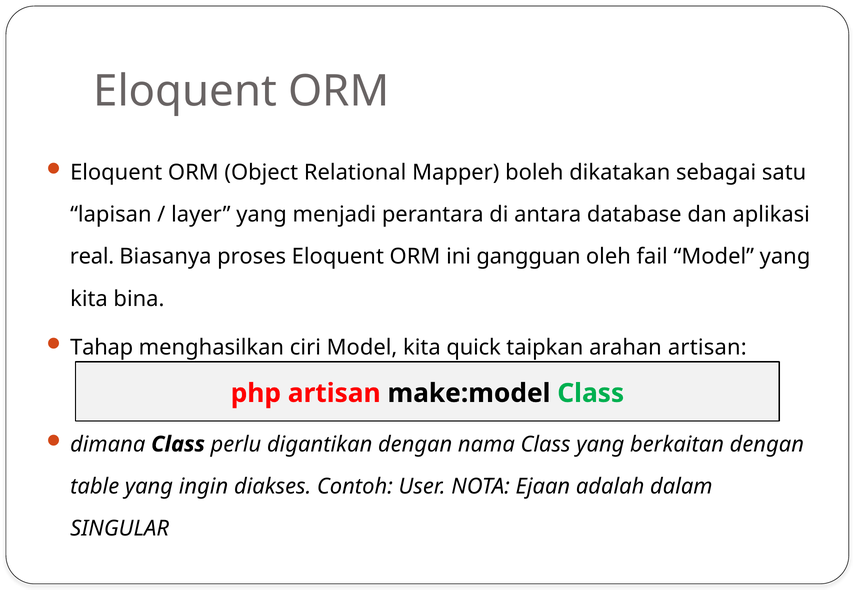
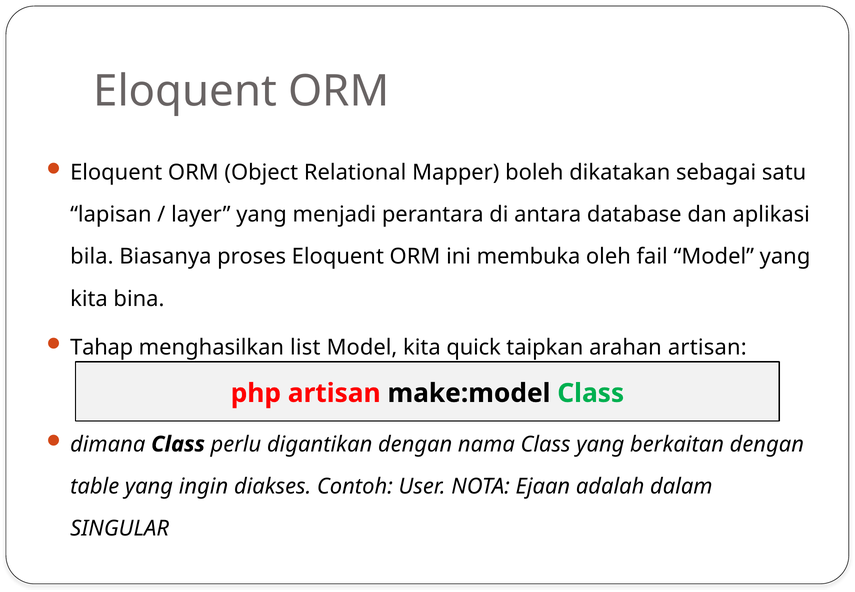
real: real -> bila (92, 257)
gangguan: gangguan -> membuka (528, 257)
ciri: ciri -> list (305, 347)
